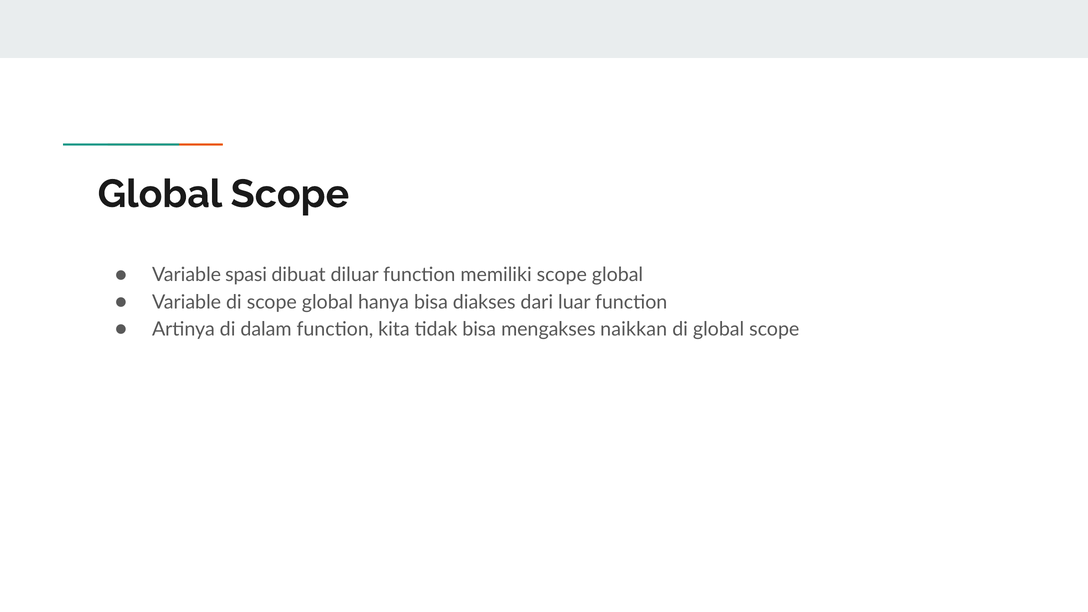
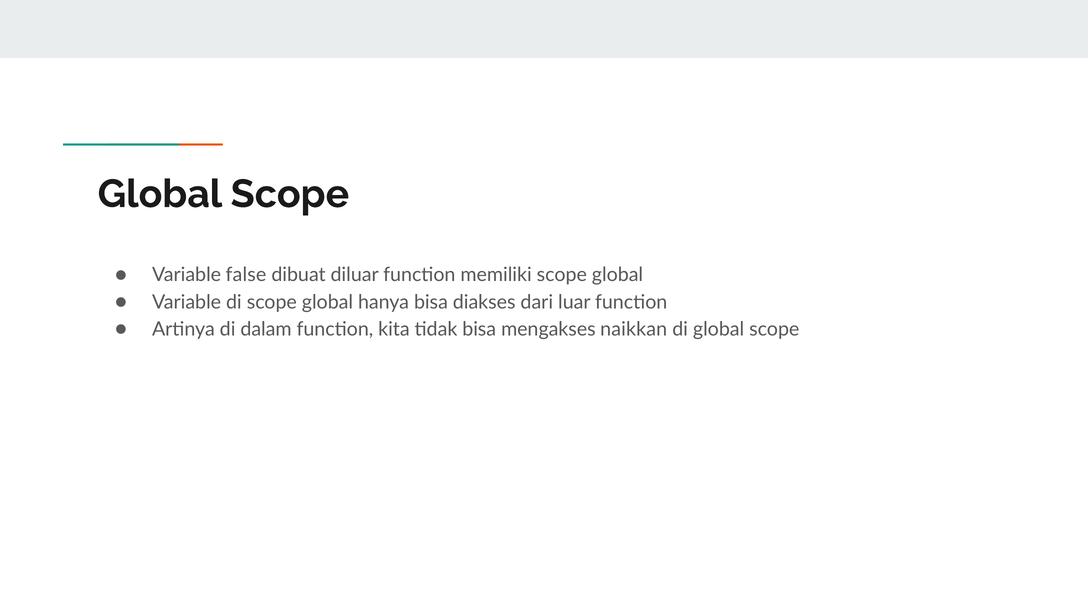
spasi: spasi -> false (246, 275)
